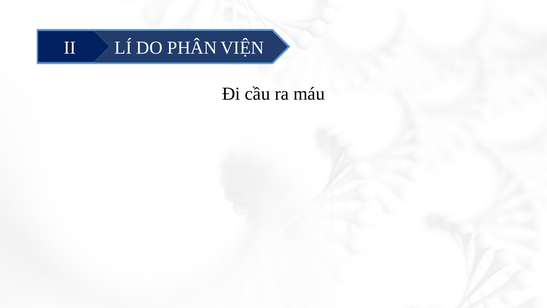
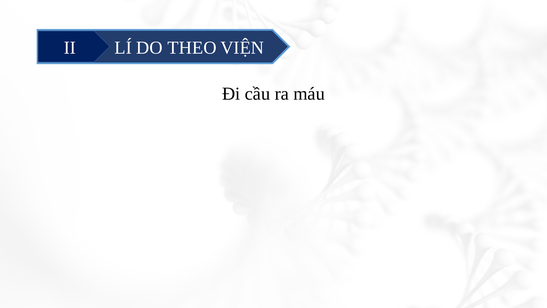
PHÂN: PHÂN -> THEO (192, 48)
